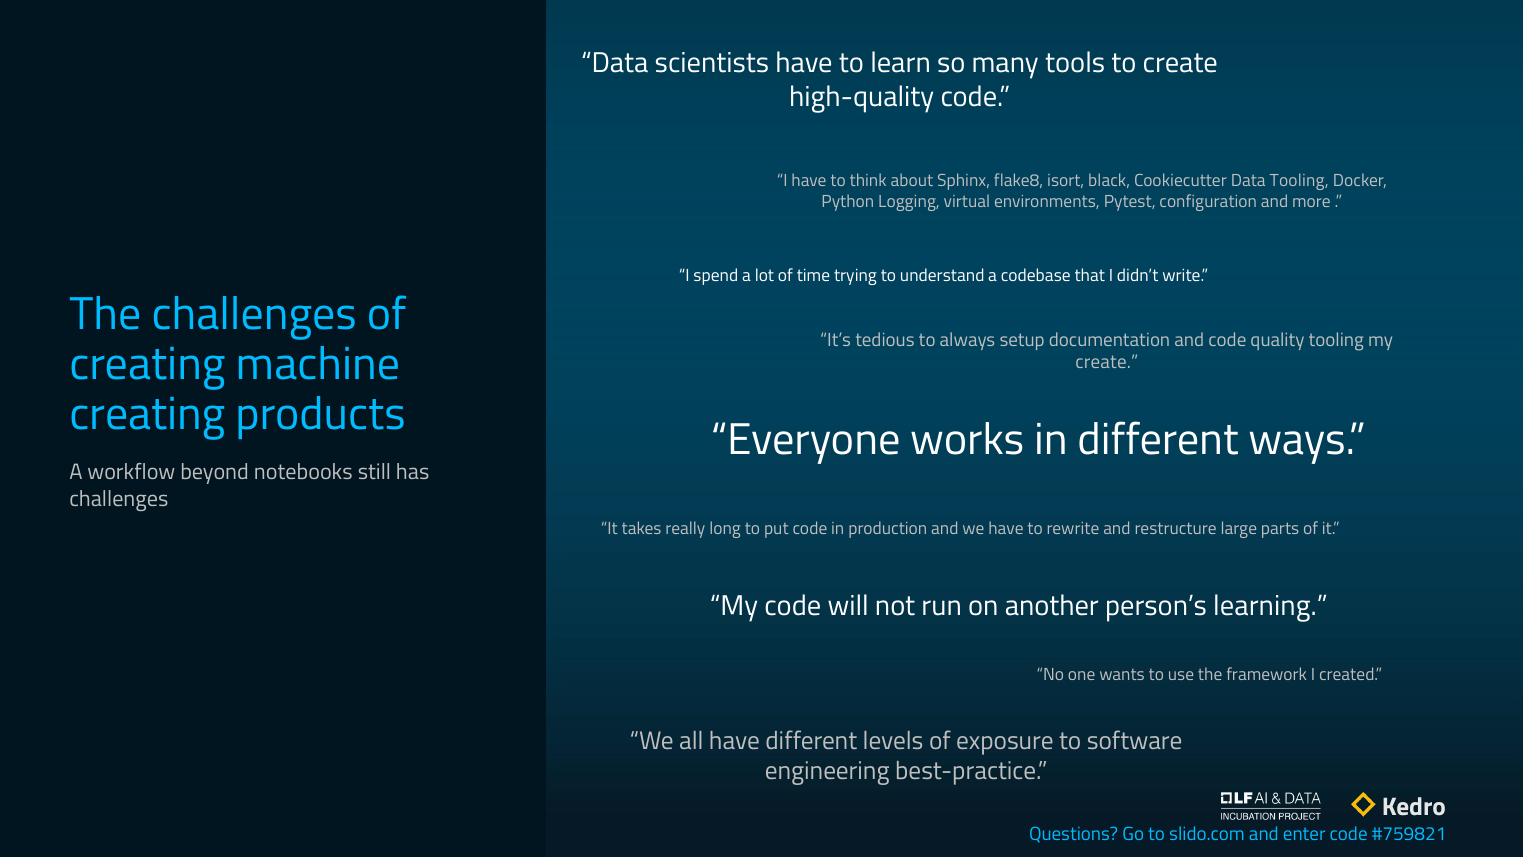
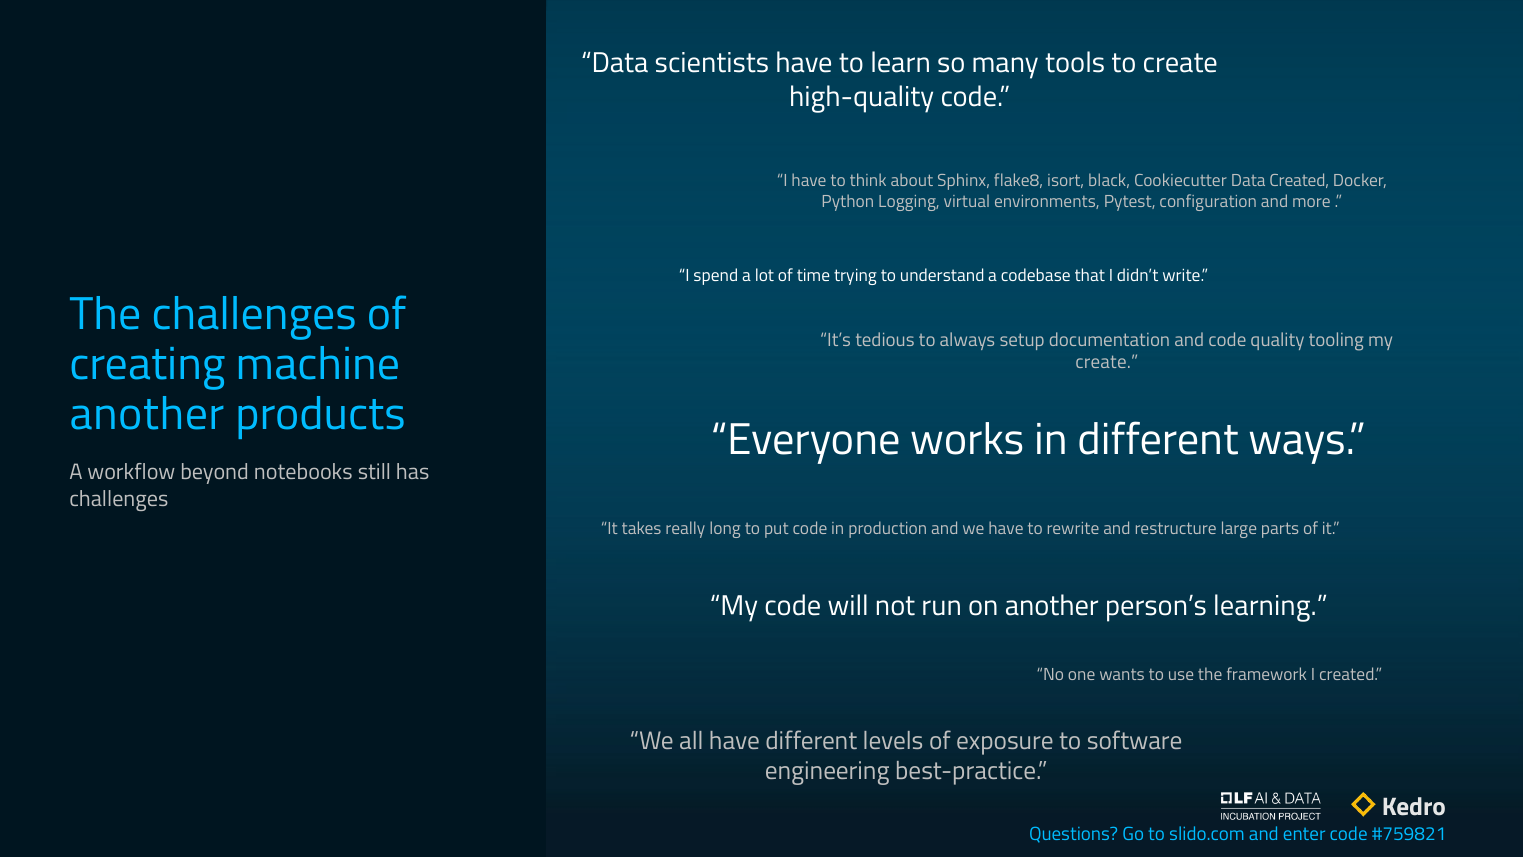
Data Tooling: Tooling -> Created (1299, 181)
creating: creating -> another (147, 414)
